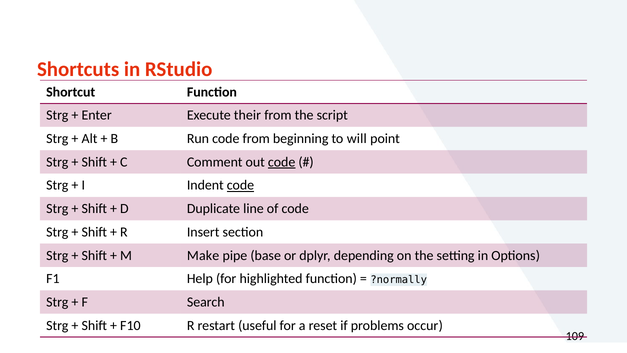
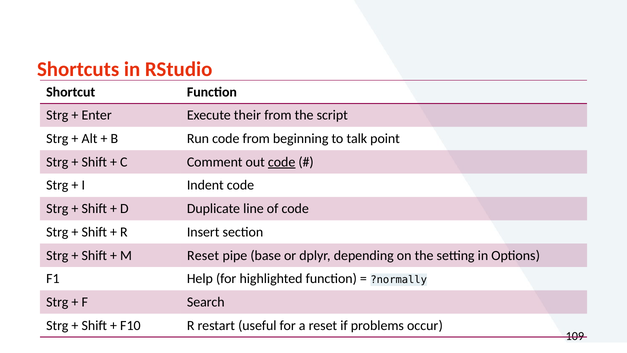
will: will -> talk (357, 139)
code underline: present -> none (240, 185)
M Make: Make -> Reset (203, 255)
